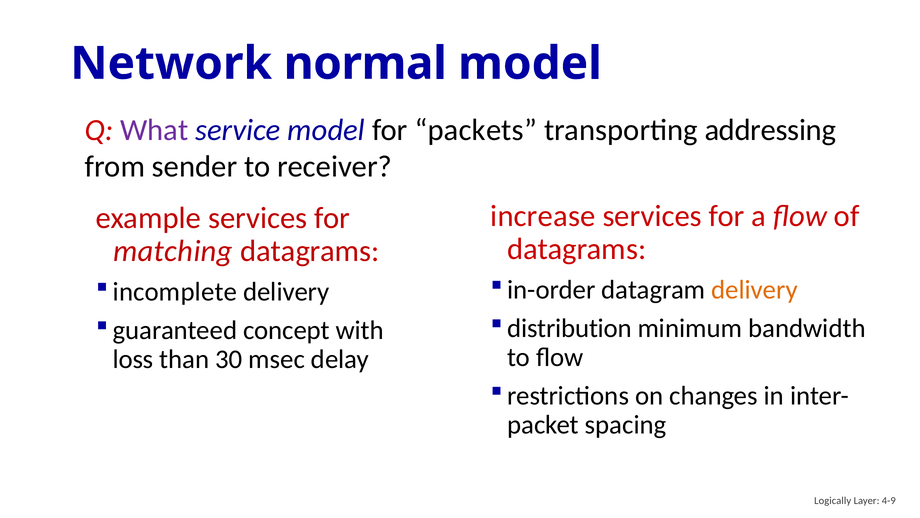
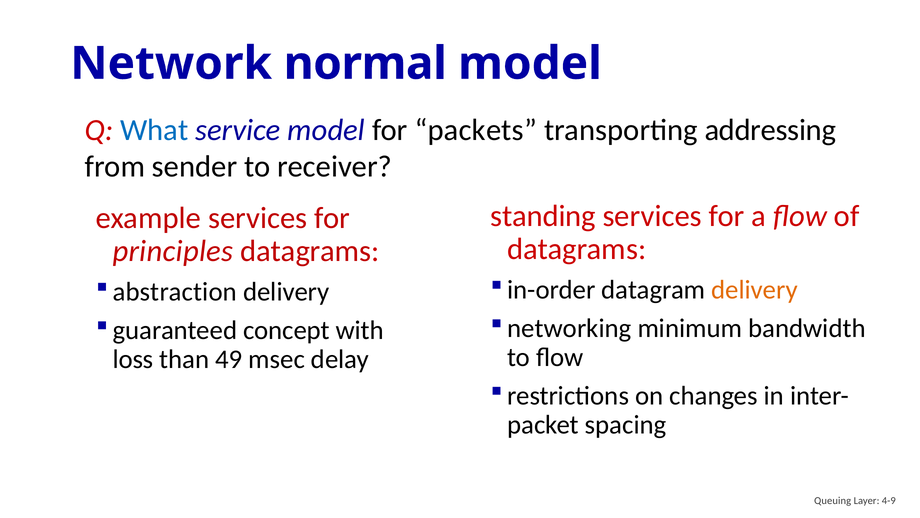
What colour: purple -> blue (154, 130)
increase: increase -> standing (543, 216)
matching: matching -> principles (173, 251)
incomplete: incomplete -> abstraction (175, 292)
distribution: distribution -> networking (569, 328)
30: 30 -> 49 (229, 359)
Logically: Logically -> Queuing (833, 500)
